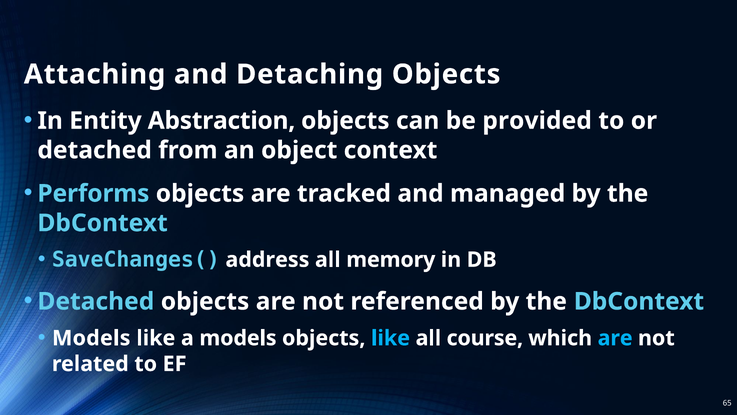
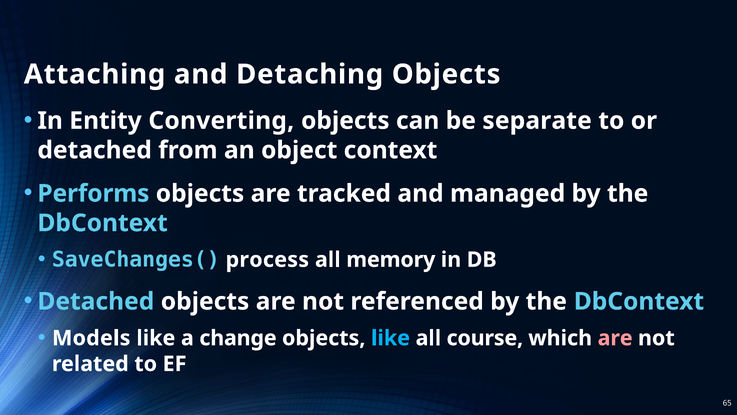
Abstraction: Abstraction -> Converting (221, 121)
provided: provided -> separate (537, 121)
address: address -> process (267, 260)
a models: models -> change (238, 338)
are colour: light blue -> pink (615, 338)
